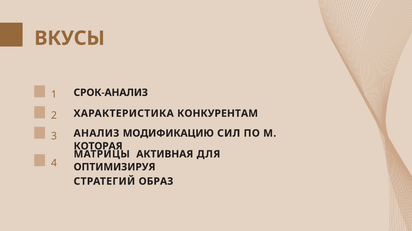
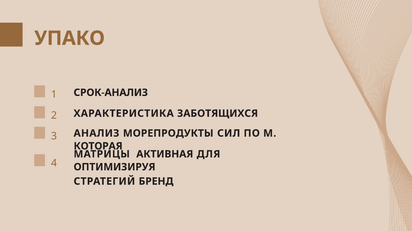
ВКУСЫ: ВКУСЫ -> УПАКО (70, 38)
КОНКУРЕНТАМ: КОНКУРЕНТАМ -> ЗАБОТЯЩИХСЯ (218, 114)
МОДИФИКАЦИЮ: МОДИФИКАЦИЮ -> МОРЕПРОДУКТЫ (168, 134)
ОБРАЗ: ОБРАЗ -> БРЕНД (156, 182)
